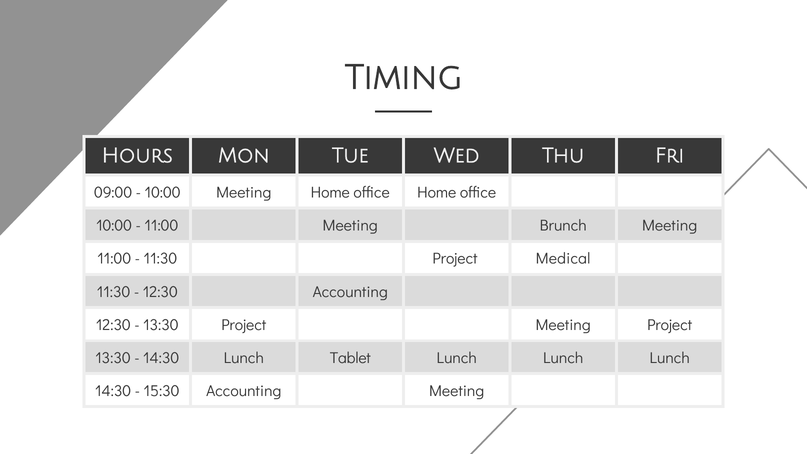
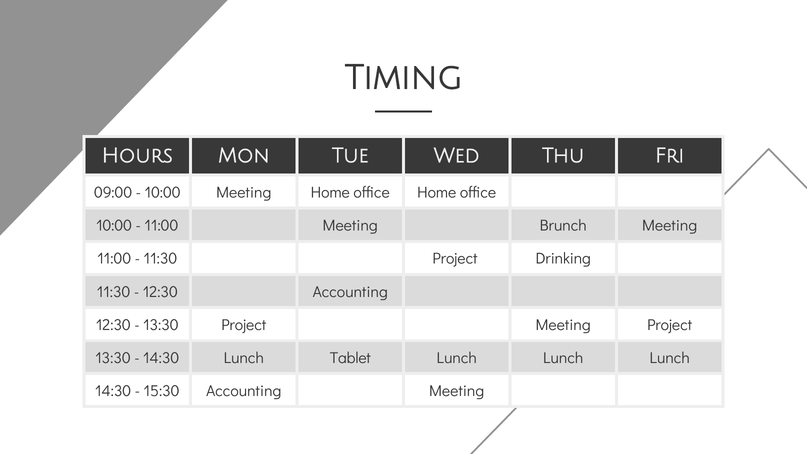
Medical: Medical -> Drinking (563, 259)
